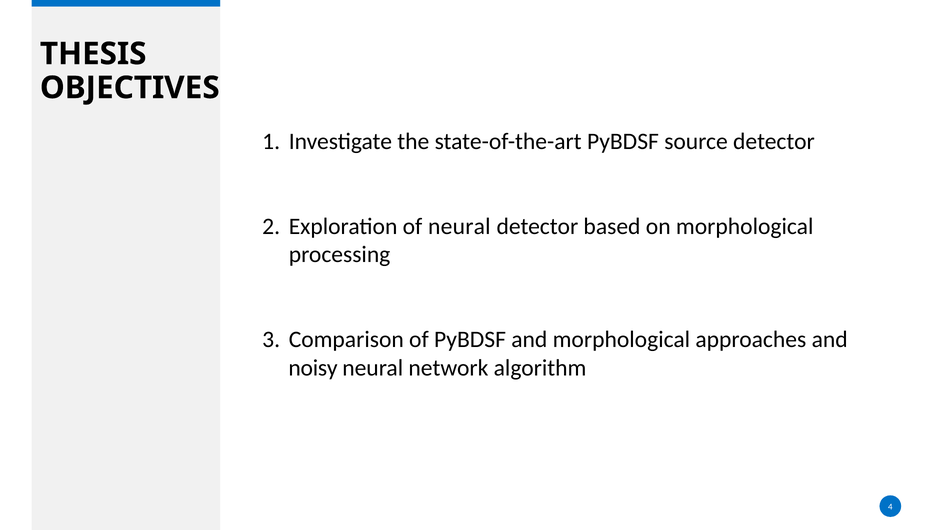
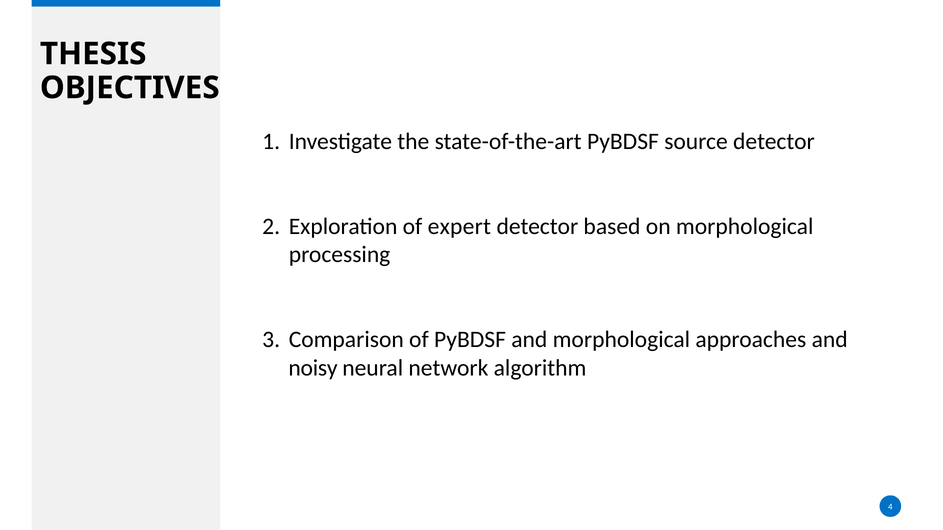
of neural: neural -> expert (459, 227)
